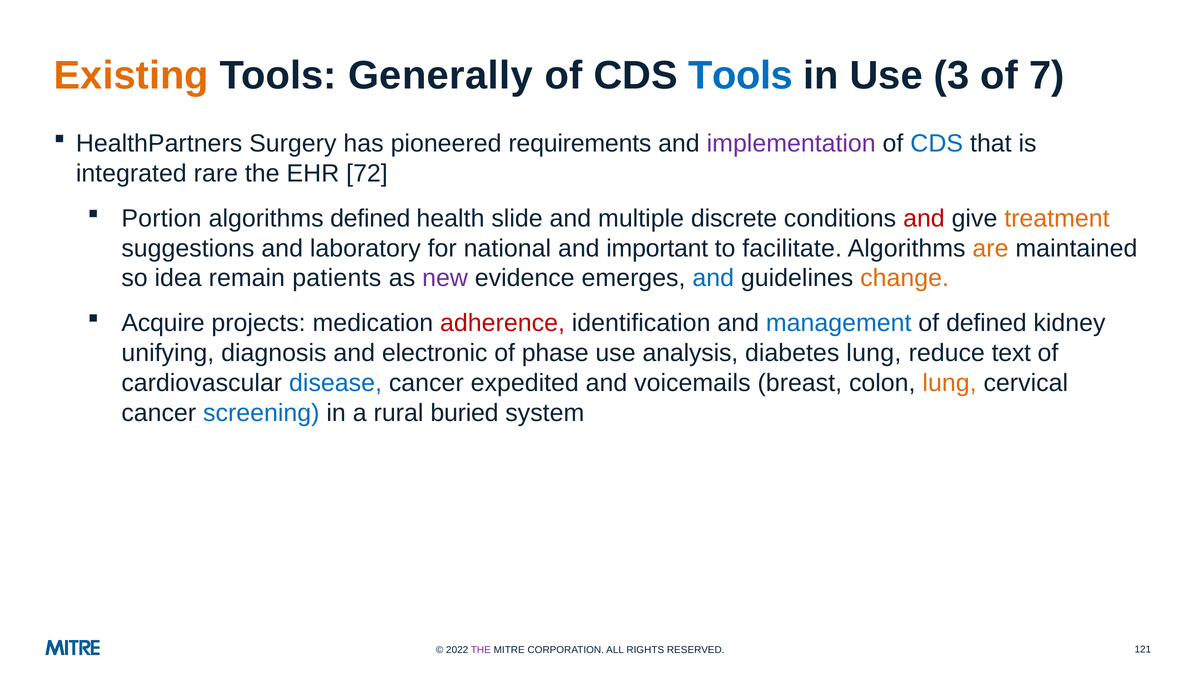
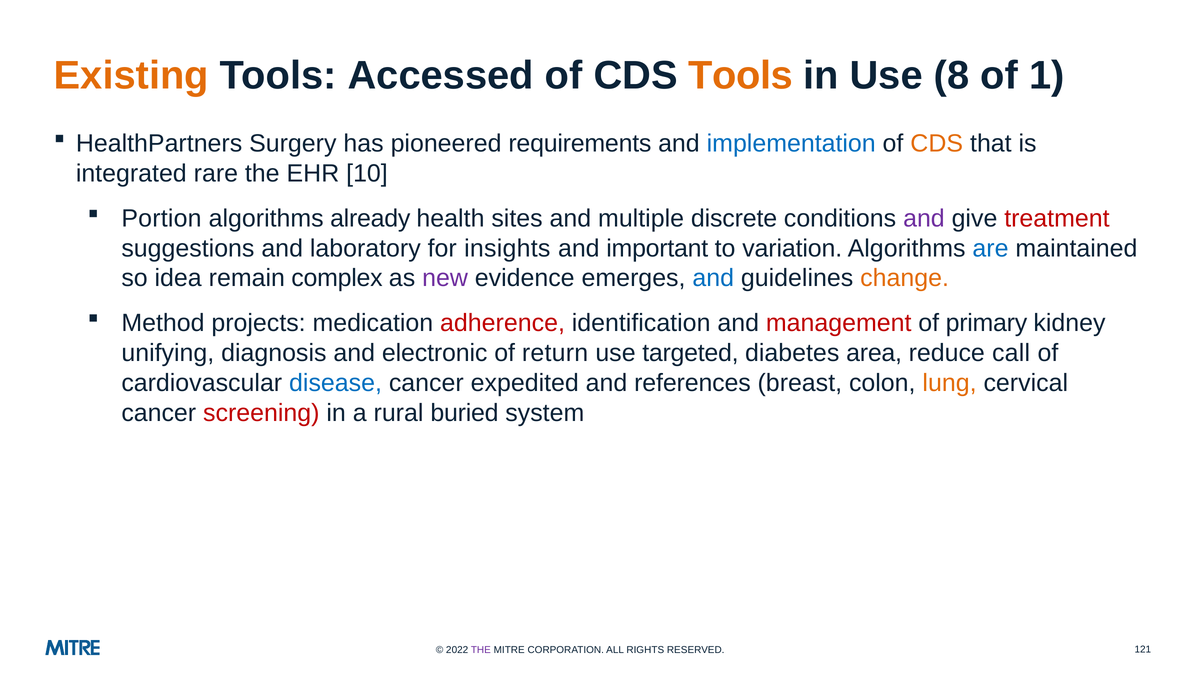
Generally: Generally -> Accessed (441, 76)
Tools colour: blue -> orange (741, 76)
3: 3 -> 8 (952, 76)
7: 7 -> 1 (1047, 76)
implementation colour: purple -> blue (791, 144)
CDS colour: blue -> orange (937, 144)
72: 72 -> 10 (367, 173)
algorithms defined: defined -> already (370, 218)
slide: slide -> sites (517, 218)
and colour: red -> purple (924, 218)
treatment colour: orange -> red (1057, 218)
national: national -> insights (507, 248)
facilitate: facilitate -> variation (792, 248)
are colour: orange -> blue (991, 248)
patients: patients -> complex (337, 278)
Acquire: Acquire -> Method (163, 323)
management colour: blue -> red (839, 323)
of defined: defined -> primary (986, 323)
phase: phase -> return (555, 353)
analysis: analysis -> targeted (690, 353)
diabetes lung: lung -> area (874, 353)
text: text -> call (1011, 353)
voicemails: voicemails -> references (692, 383)
screening colour: blue -> red (261, 413)
